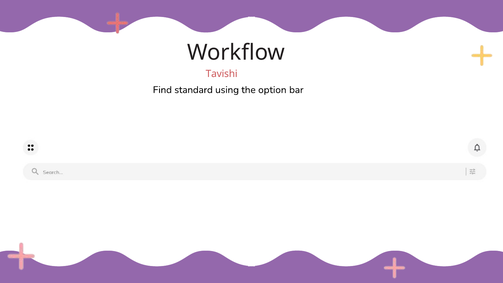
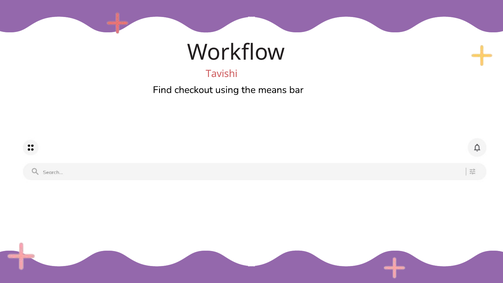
standard: standard -> checkout (194, 90)
option: option -> means (272, 90)
